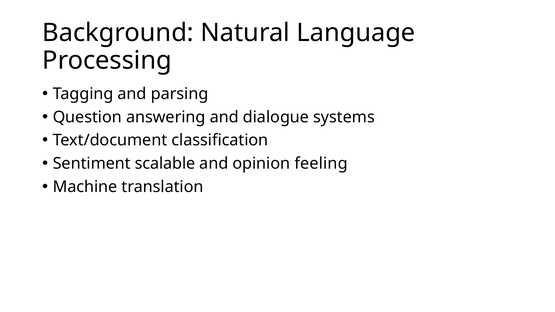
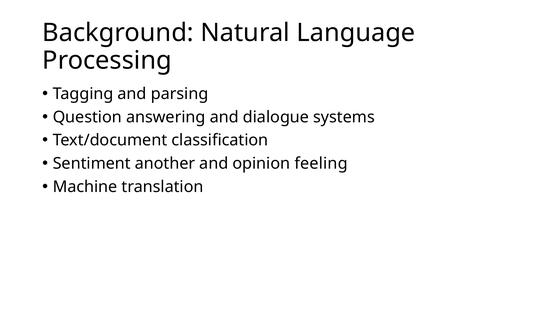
scalable: scalable -> another (165, 164)
